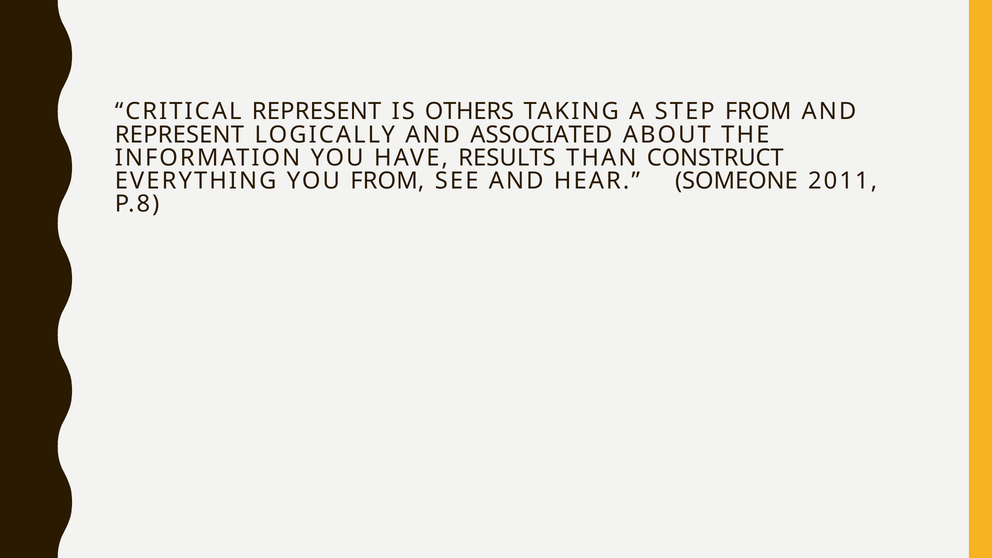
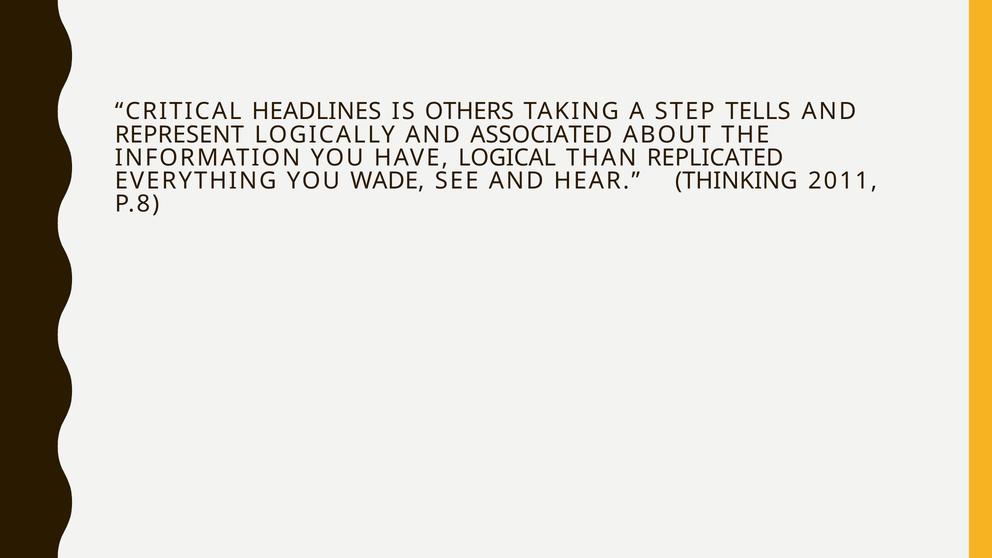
CRITICAL REPRESENT: REPRESENT -> HEADLINES (317, 112)
STEP FROM: FROM -> TELLS (758, 112)
RESULTS: RESULTS -> LOGICAL (507, 158)
CONSTRUCT: CONSTRUCT -> REPLICATED (715, 158)
YOU FROM: FROM -> WADE (387, 181)
SOMEONE: SOMEONE -> THINKING (736, 181)
